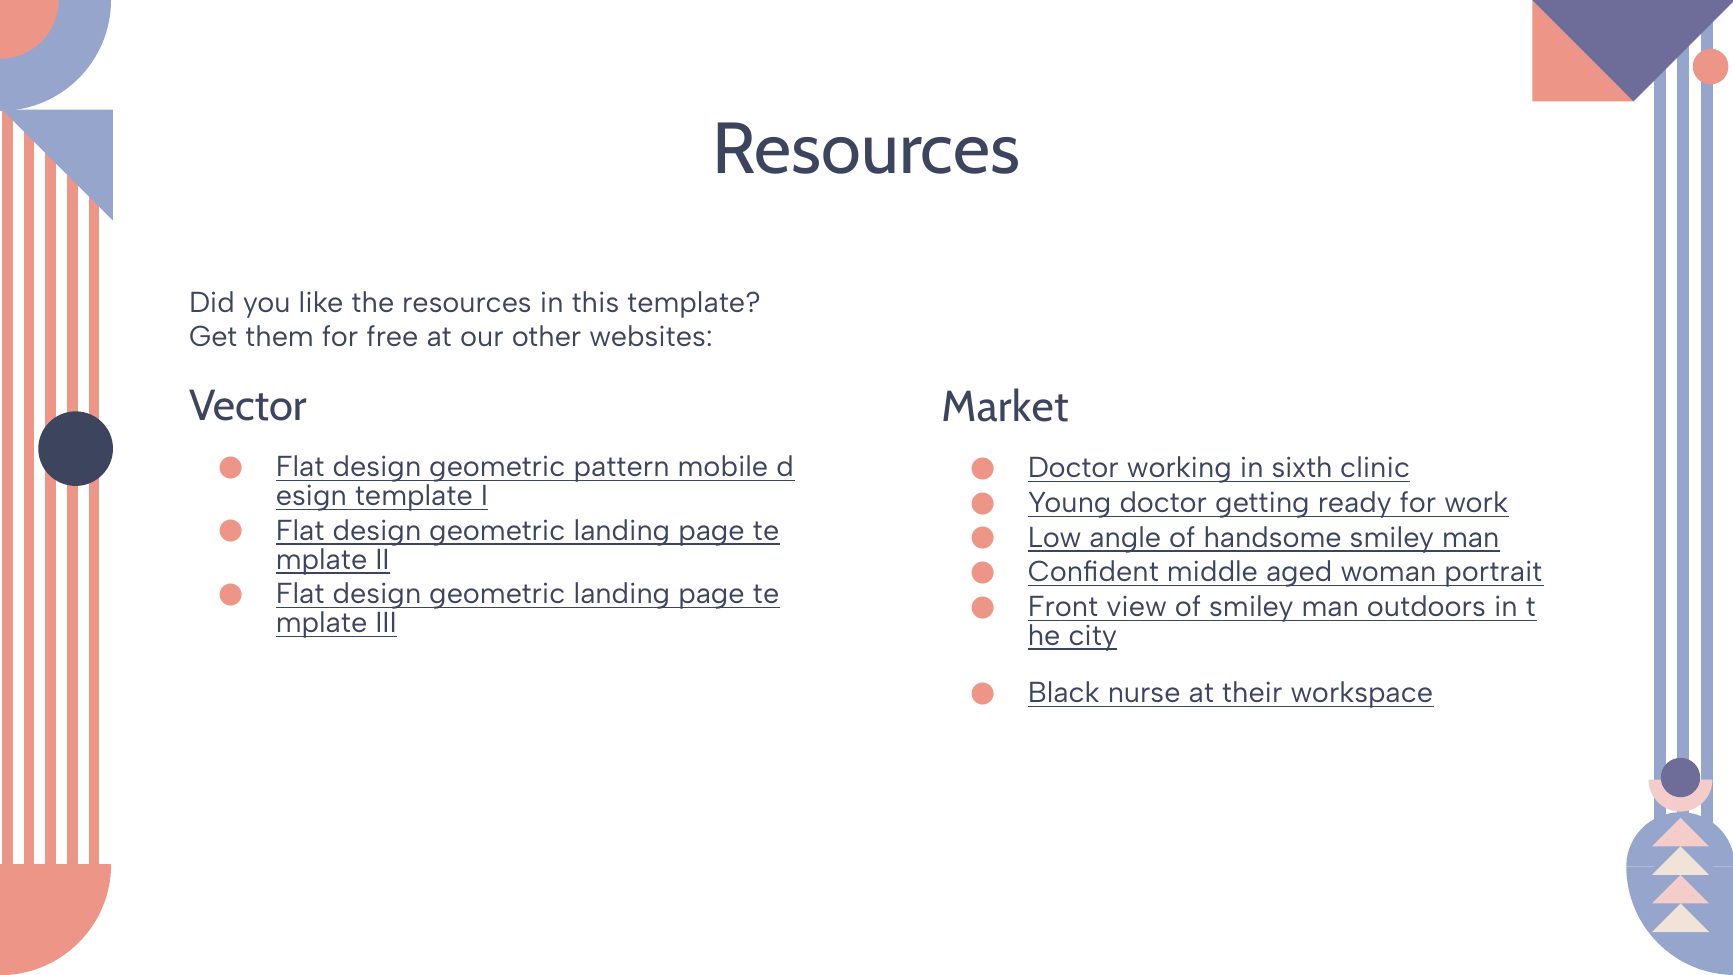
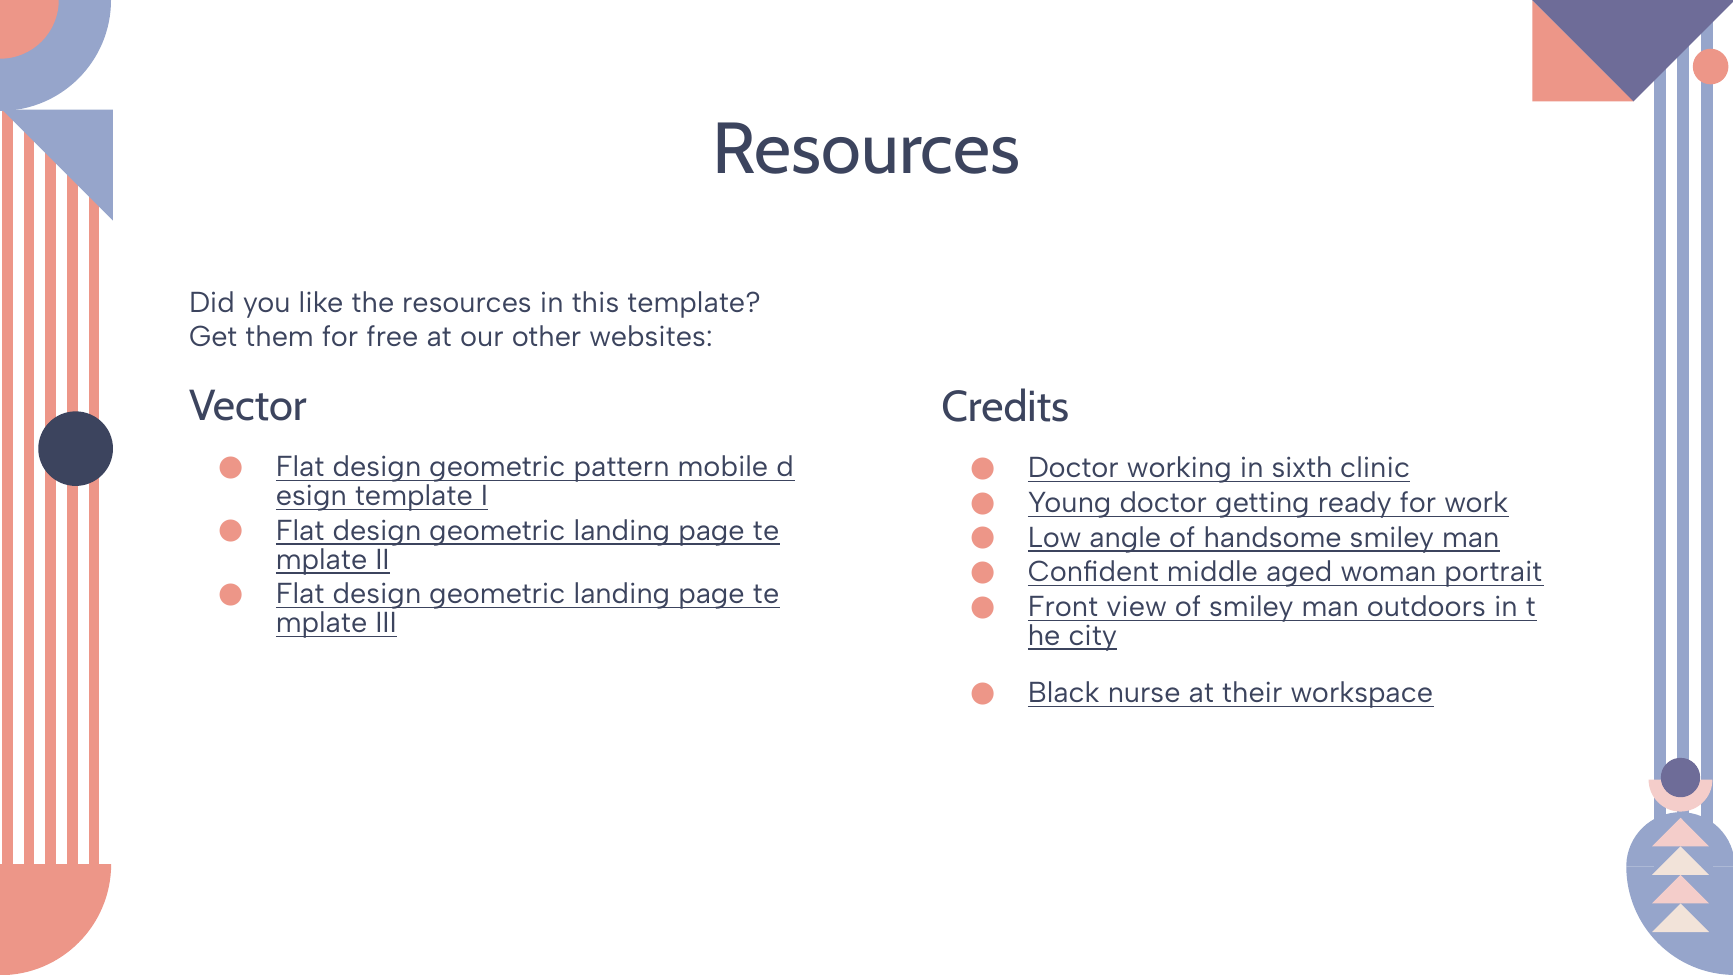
Market: Market -> Credits (1005, 407)
